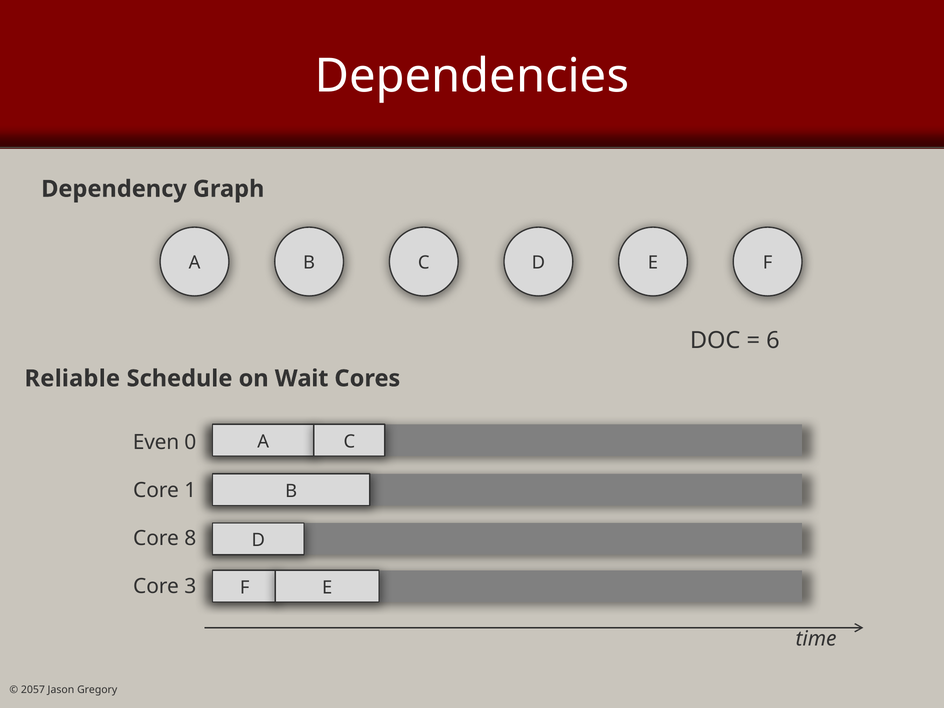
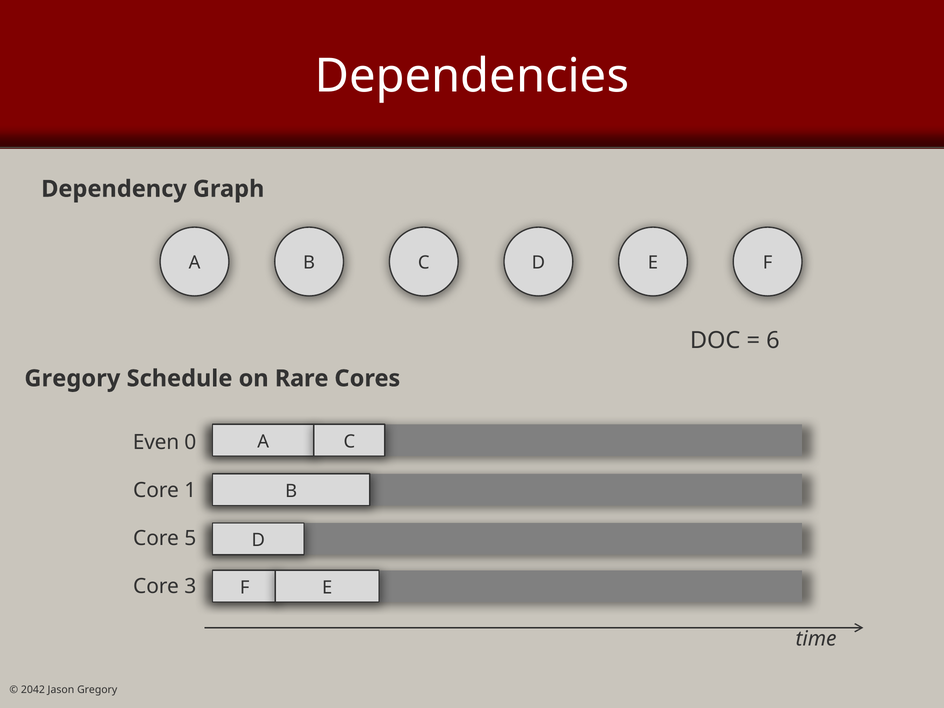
Reliable: Reliable -> Gregory (72, 378)
Wait: Wait -> Rare (302, 378)
8: 8 -> 5 (190, 538)
2057: 2057 -> 2042 (33, 690)
